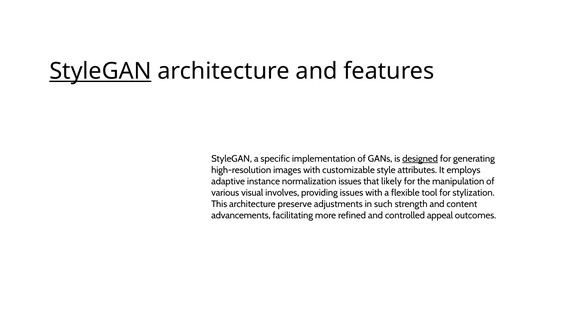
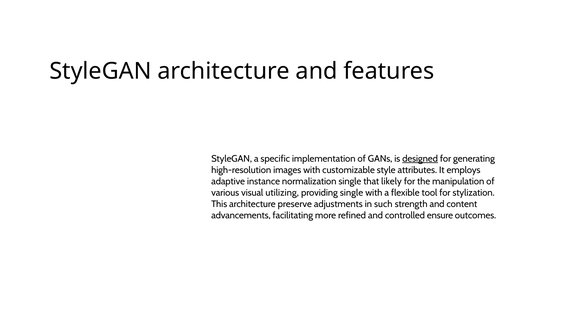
StyleGAN underline: present -> none (100, 71)
normalization issues: issues -> single (350, 182)
involves: involves -> utilizing (282, 193)
providing issues: issues -> single (352, 193)
appeal: appeal -> ensure (440, 216)
